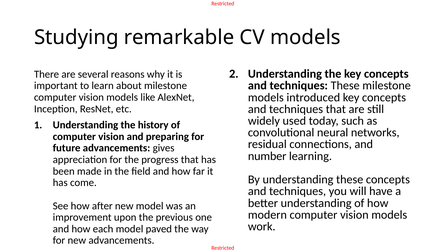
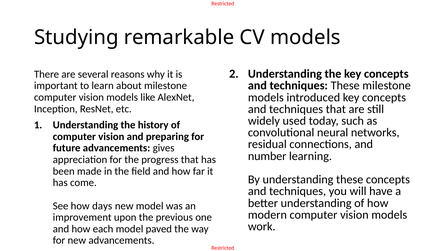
after: after -> days (102, 206)
